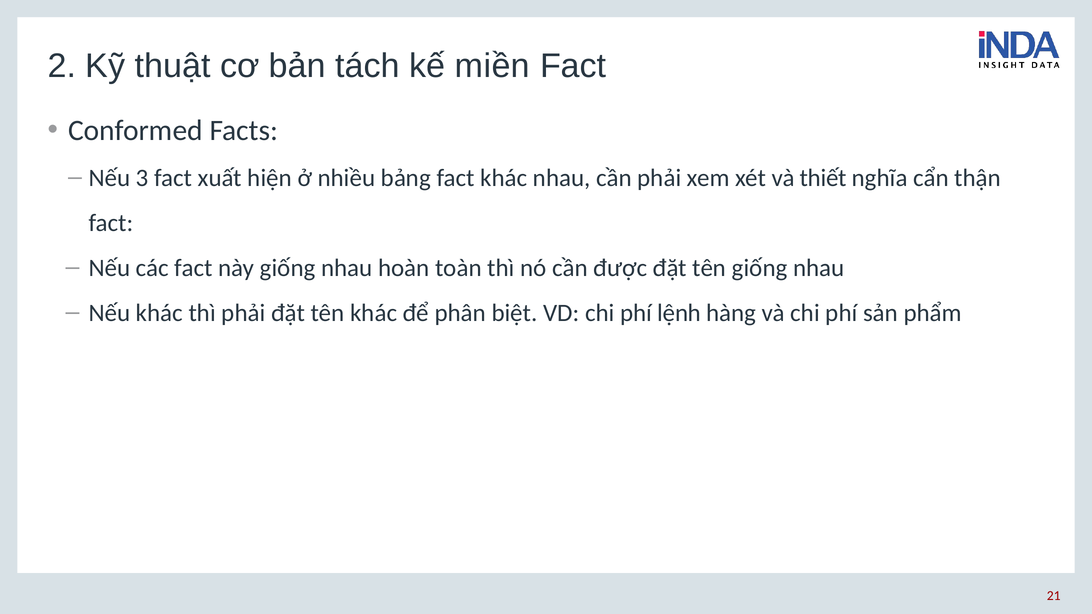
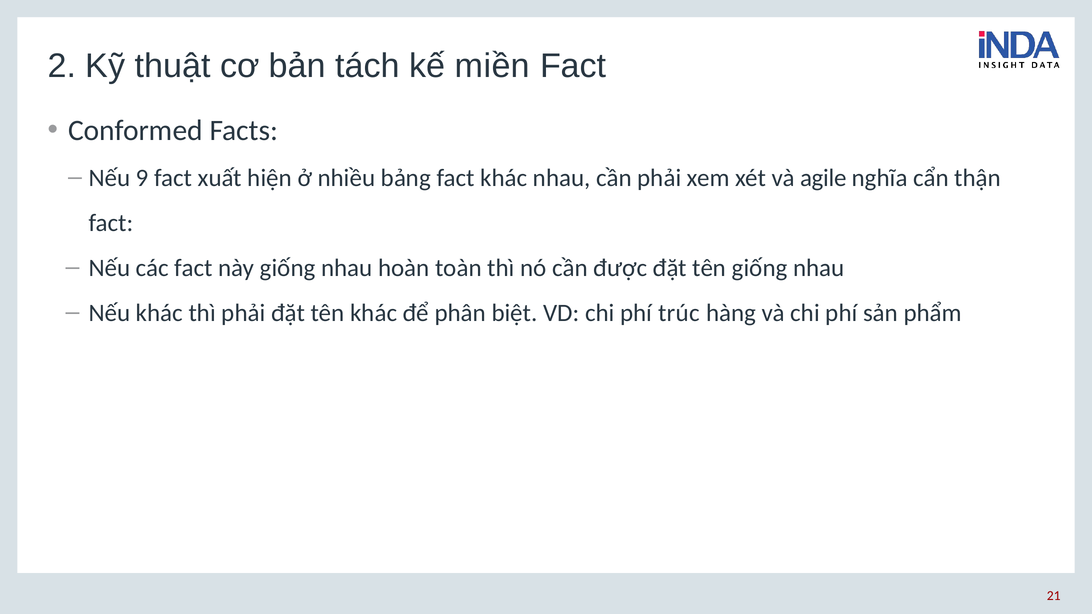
3: 3 -> 9 (142, 178)
thiết: thiết -> agile (823, 178)
lệnh: lệnh -> trúc (679, 313)
